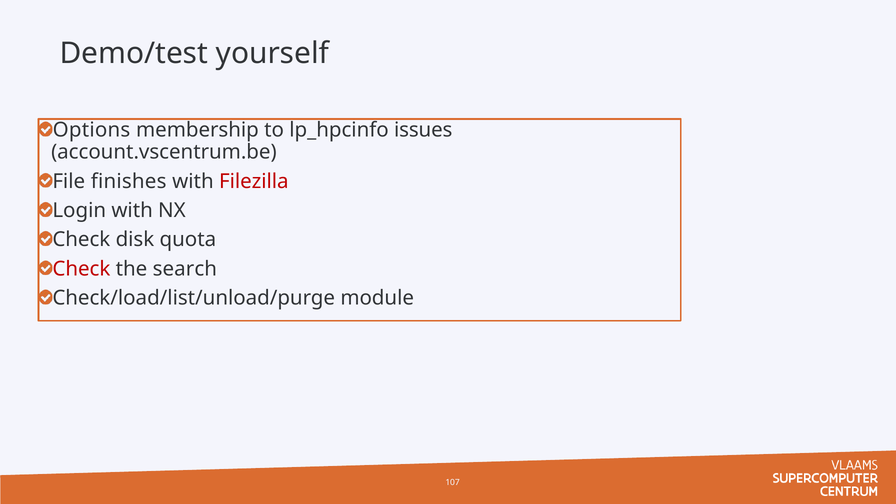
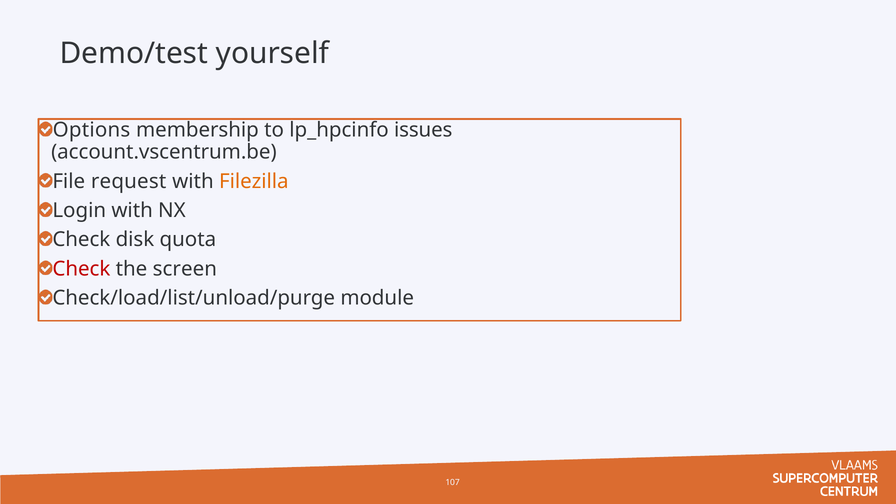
finishes: finishes -> request (129, 181)
Filezilla colour: red -> orange (254, 181)
search: search -> screen (185, 269)
